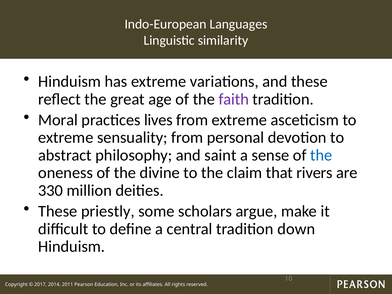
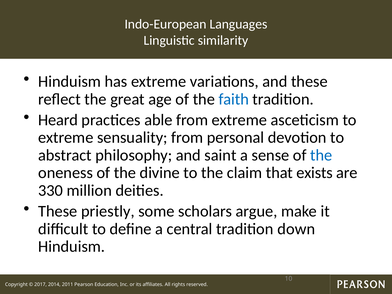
faith colour: purple -> blue (234, 99)
Moral: Moral -> Heard (58, 120)
lives: lives -> able (158, 120)
rivers: rivers -> exists (315, 173)
